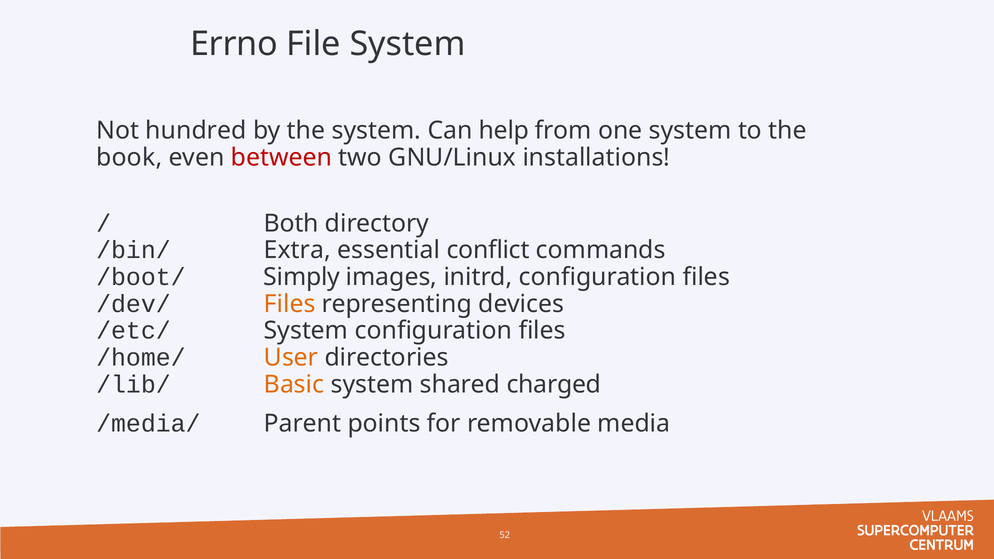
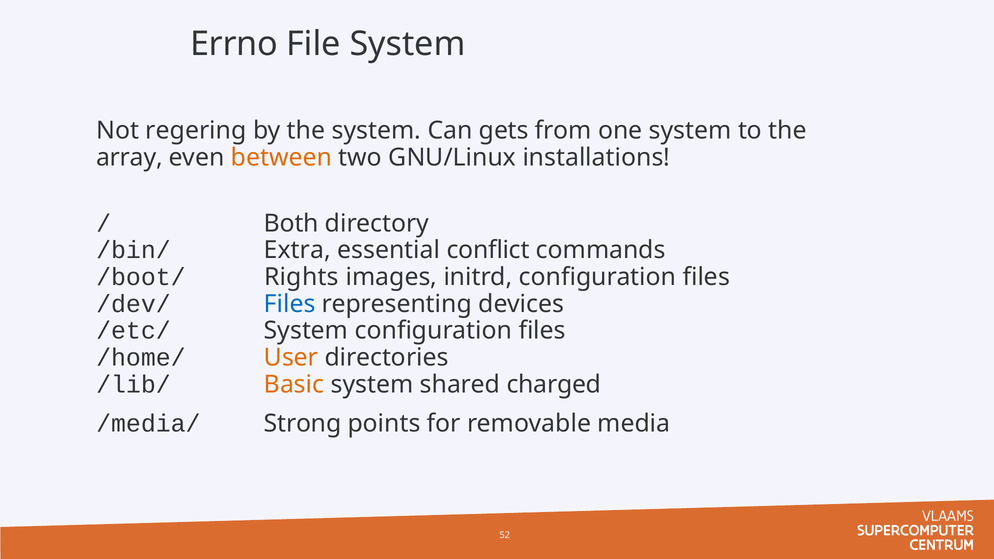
hundred: hundred -> regering (196, 131)
help: help -> gets (504, 131)
book: book -> array (129, 158)
between colour: red -> orange (281, 158)
Simply: Simply -> Rights (301, 277)
Files colour: orange -> blue (290, 304)
Parent: Parent -> Strong (303, 424)
